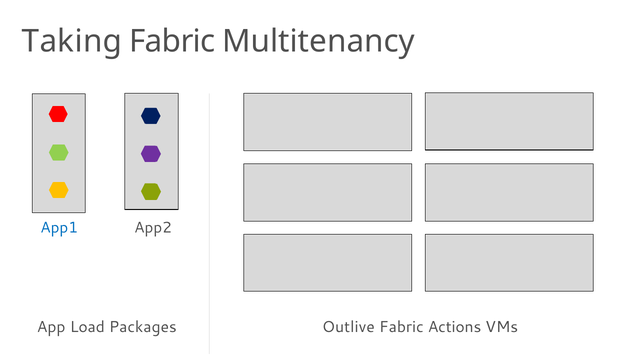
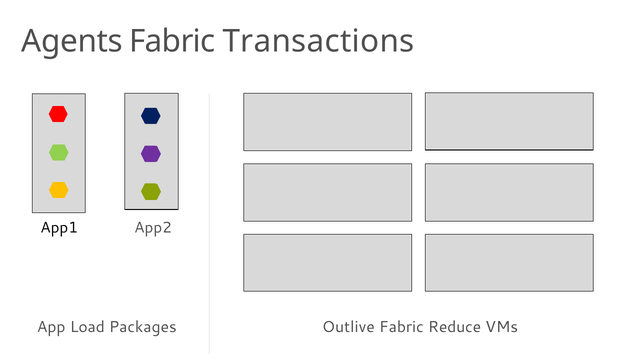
Taking: Taking -> Agents (72, 42)
Multitenancy: Multitenancy -> Transactions (318, 42)
App1 colour: blue -> black (59, 227)
Actions: Actions -> Reduce (455, 327)
